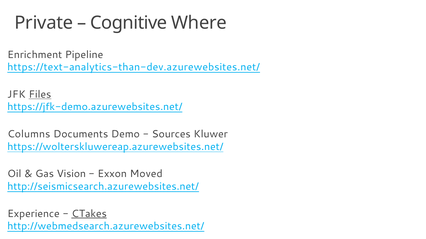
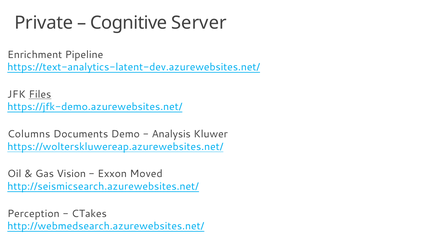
Where: Where -> Server (199, 23)
https://text-analytics-than-dev.azurewebsites.net/: https://text-analytics-than-dev.azurewebsites.net/ -> https://text-analytics-latent-dev.azurewebsites.net/ (134, 67)
Sources: Sources -> Analysis (171, 134)
Experience: Experience -> Perception (33, 214)
CTakes underline: present -> none (89, 214)
